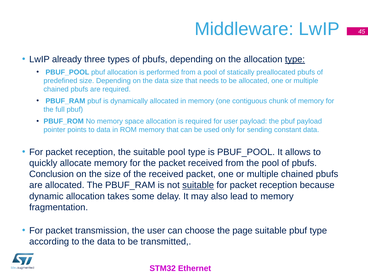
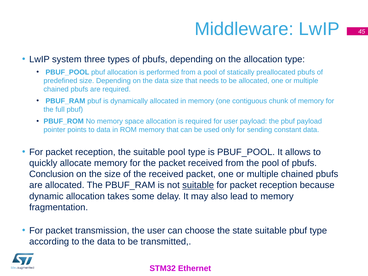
already: already -> system (67, 59)
type underline: present -> none (295, 59)
page: page -> state (242, 231)
